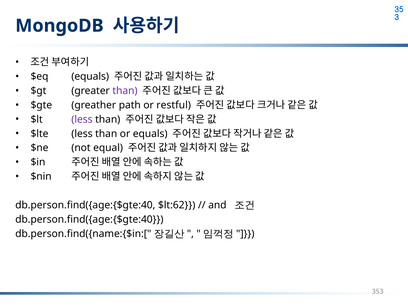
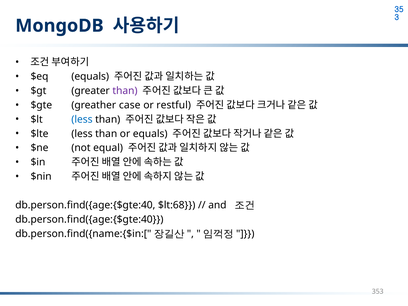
path: path -> case (130, 105)
less colour: purple -> blue (82, 119)
$lt:62: $lt:62 -> $lt:68 (177, 205)
